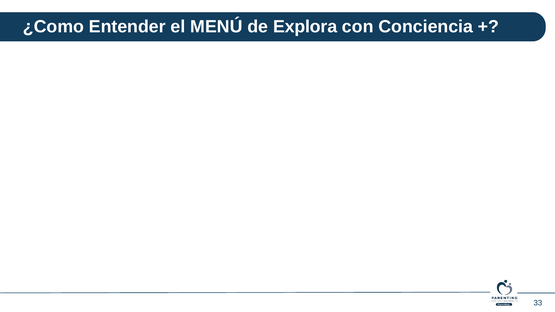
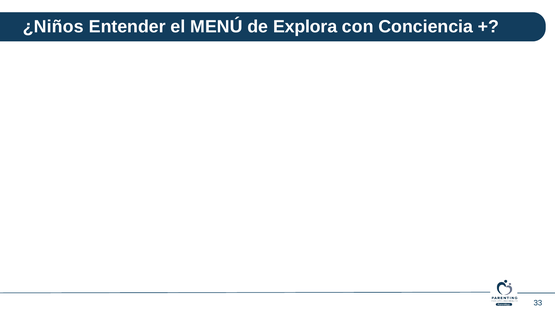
¿Como: ¿Como -> ¿Niños (53, 27)
